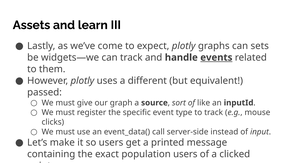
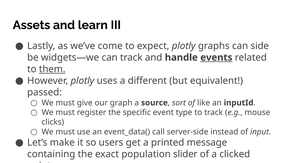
sets: sets -> side (260, 46)
them underline: none -> present (52, 69)
population users: users -> slider (185, 154)
